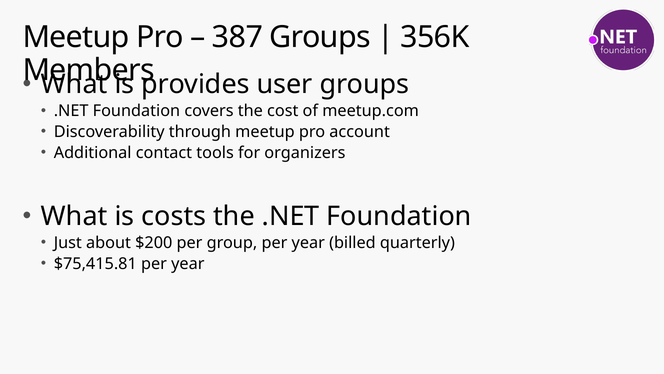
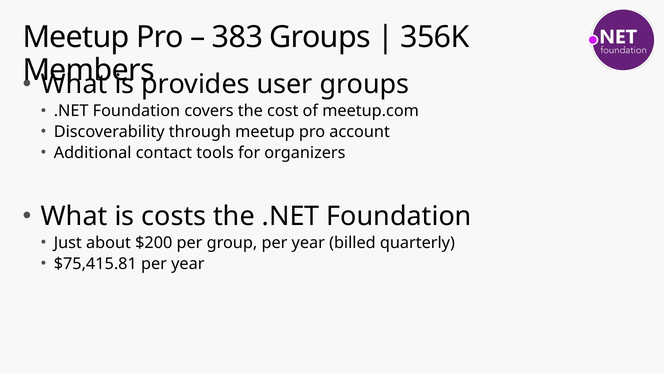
387: 387 -> 383 (238, 37)
